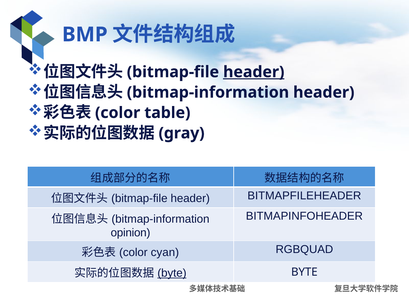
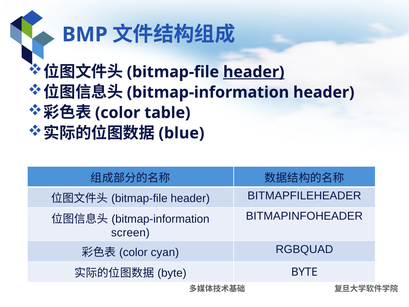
gray: gray -> blue (181, 133)
opinion: opinion -> screen (130, 233)
byte underline: present -> none (172, 273)
